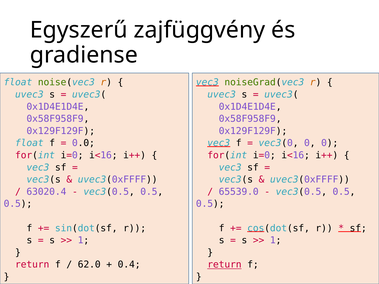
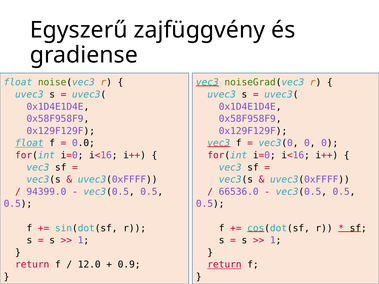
float underline: none -> present (29, 143)
63020.4: 63020.4 -> 94399.0 (46, 192)
65539.0: 65539.0 -> 66536.0 (239, 192)
62.0: 62.0 -> 12.0 (89, 265)
0.4: 0.4 -> 0.9 (129, 265)
